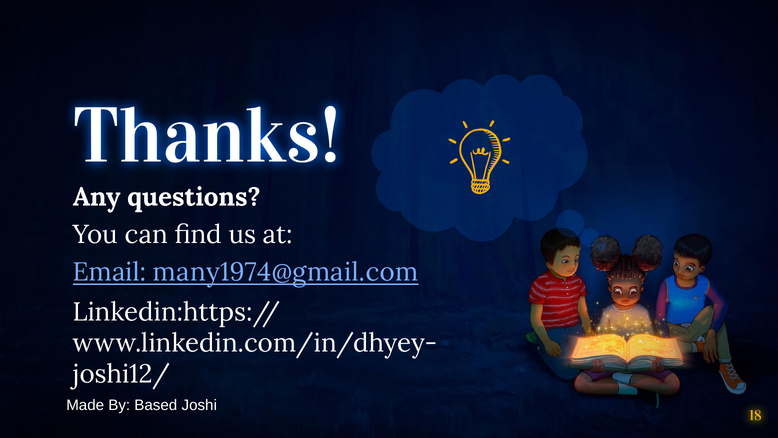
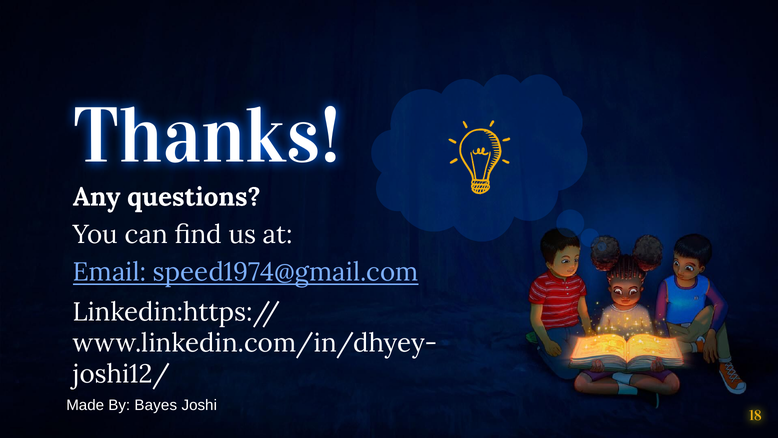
many1974@gmail.com: many1974@gmail.com -> speed1974@gmail.com (286, 272)
Based: Based -> Bayes (156, 405)
